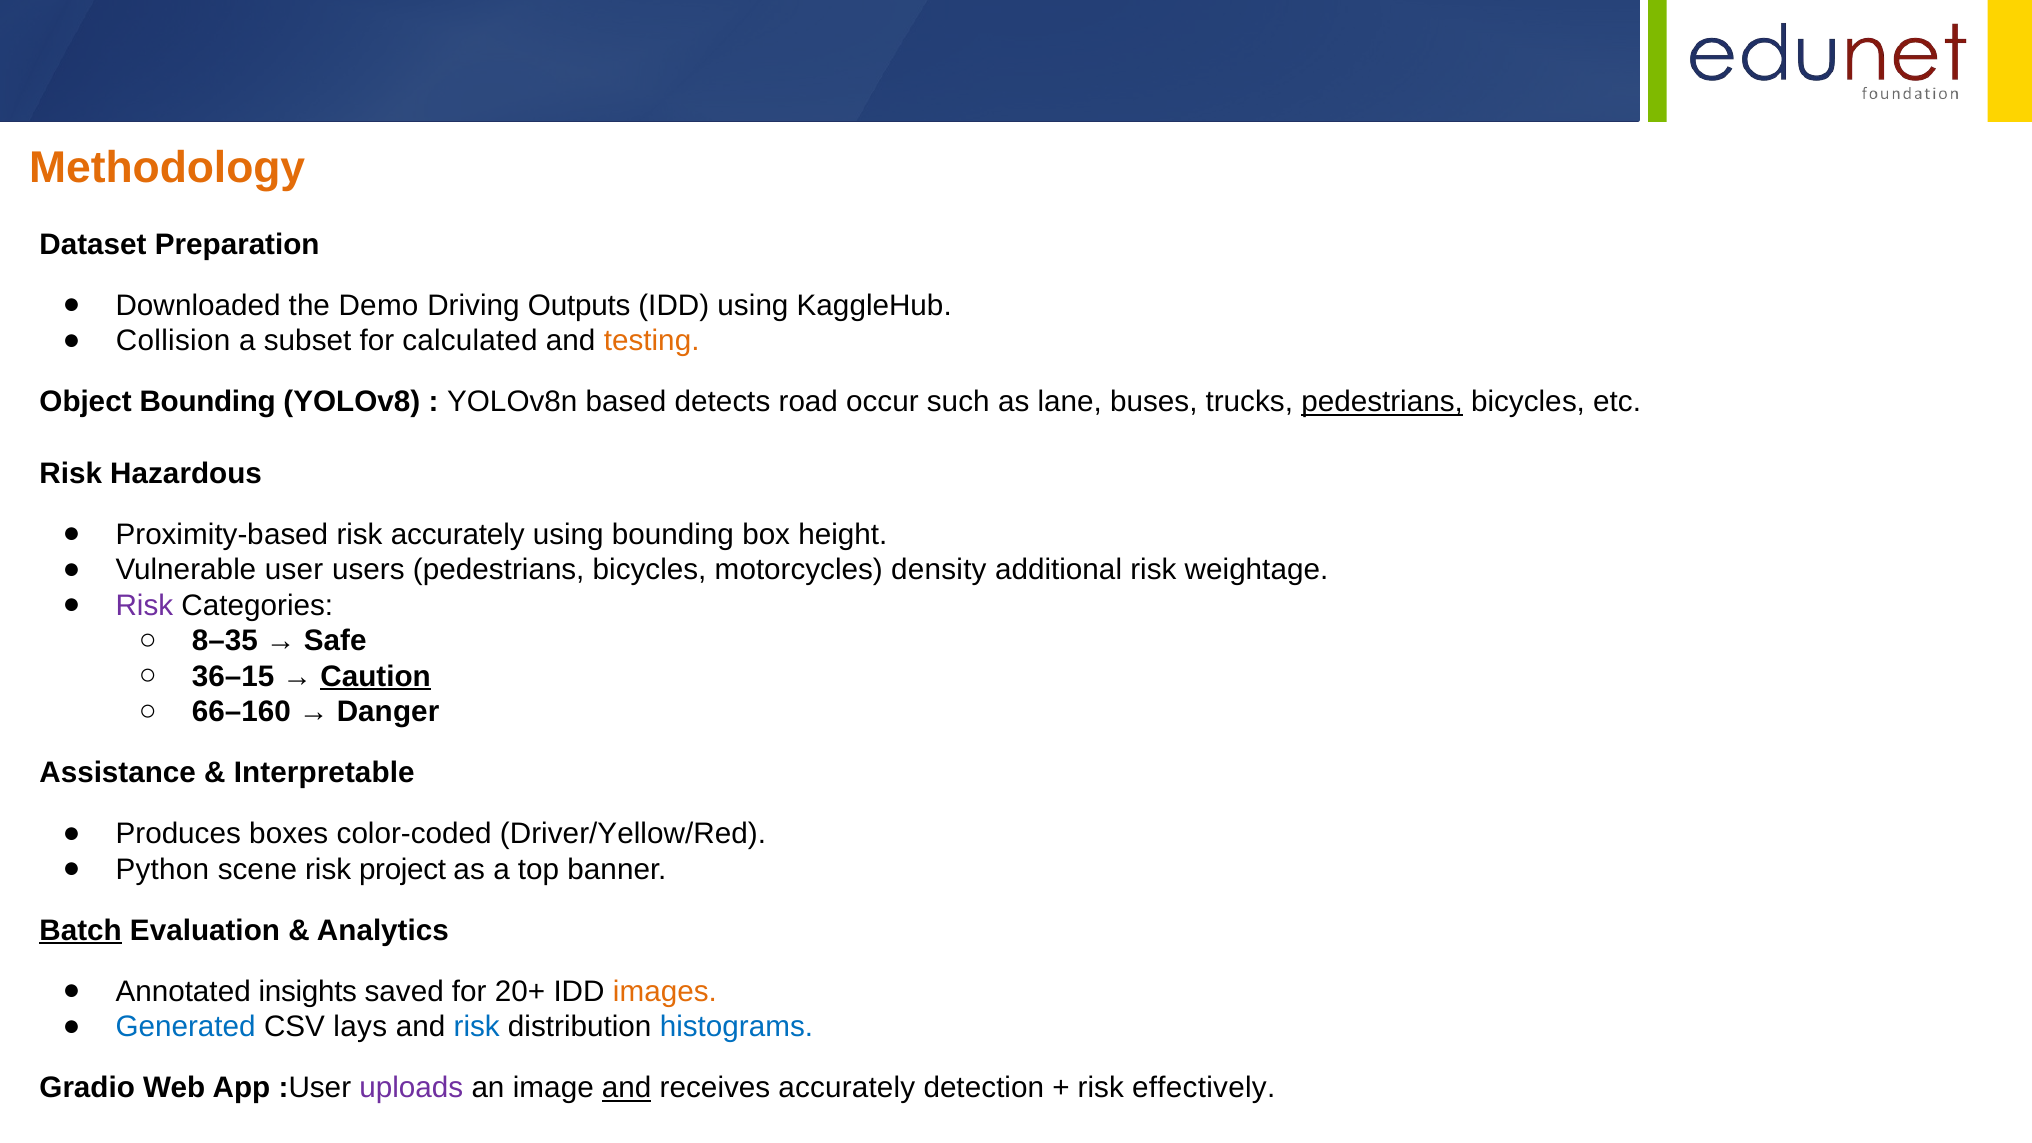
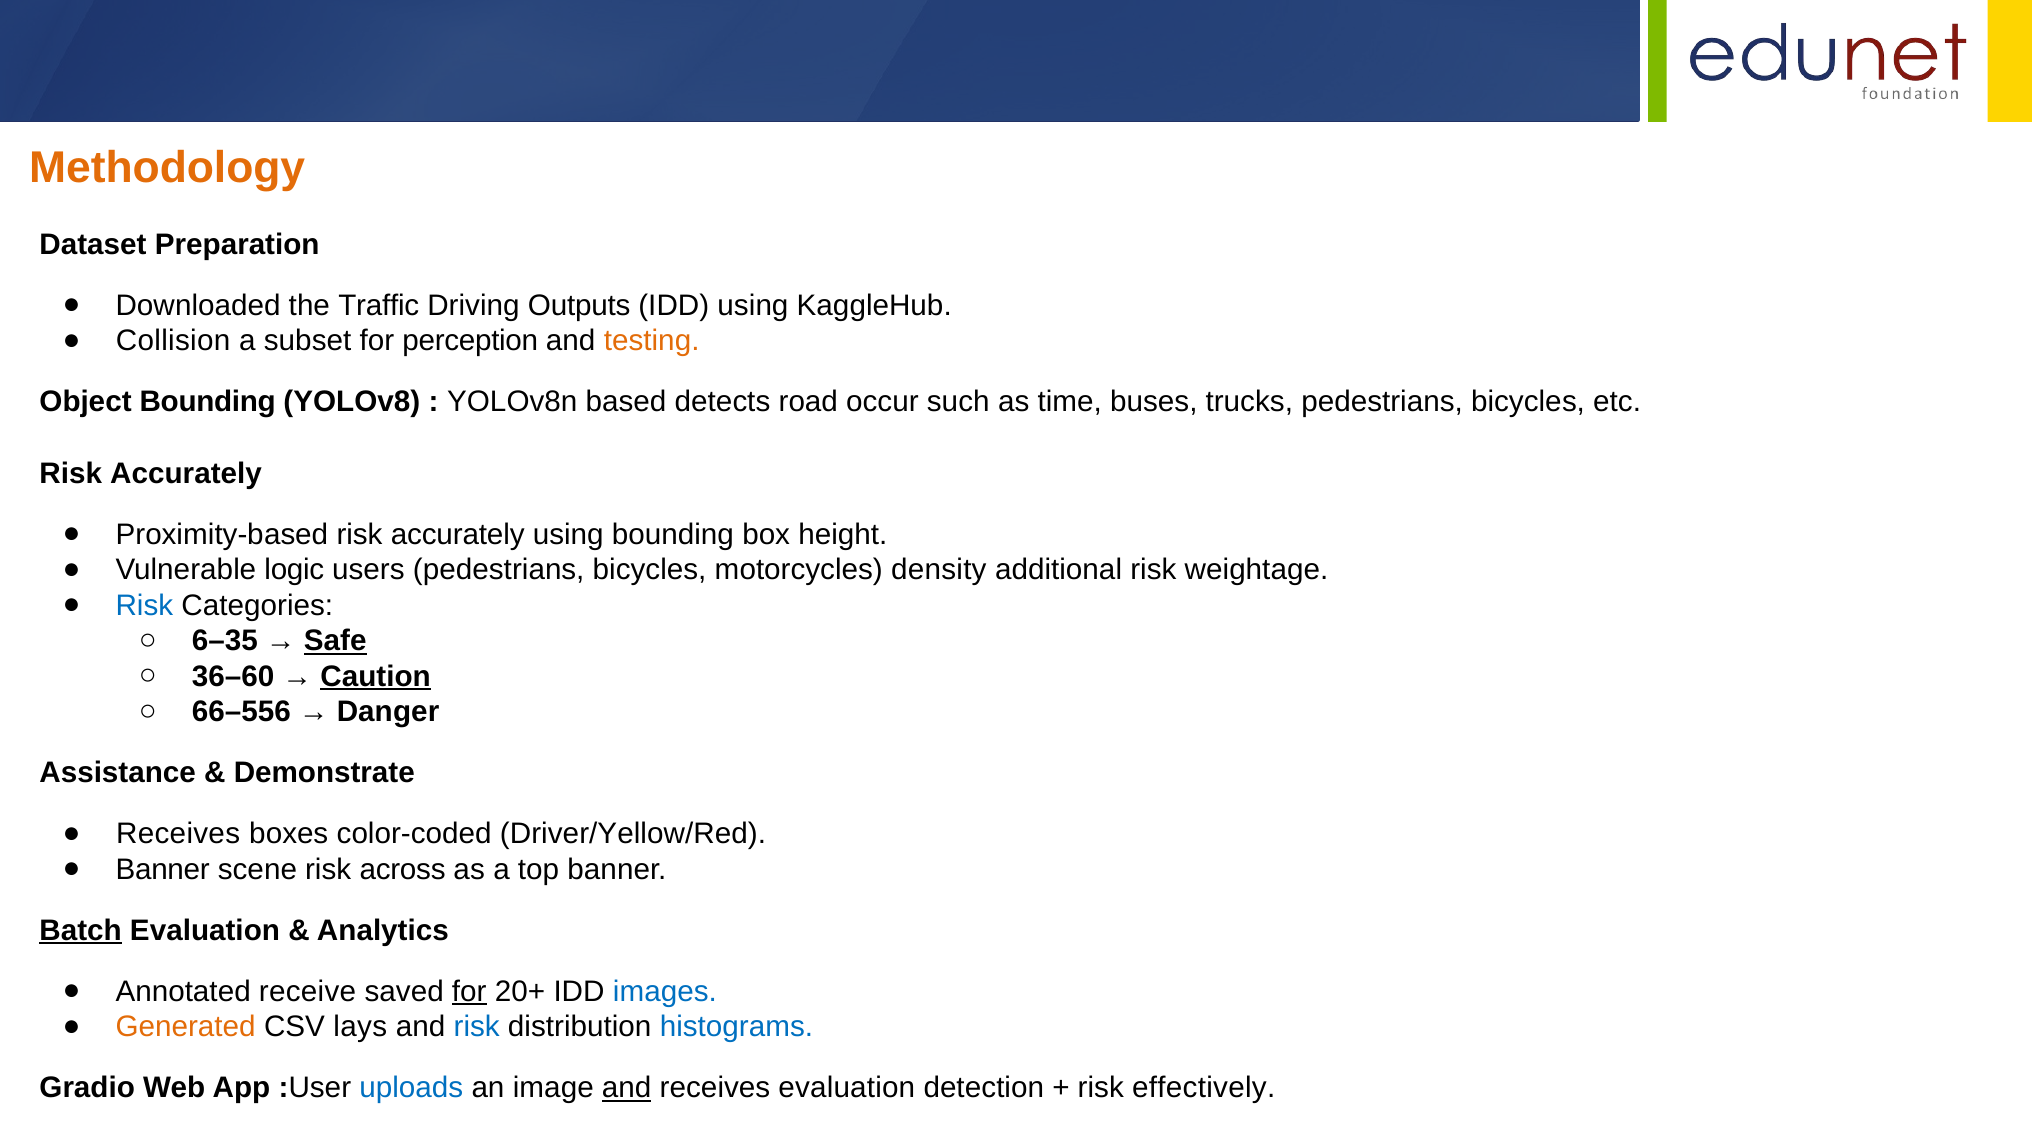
Demo: Demo -> Traffic (379, 306)
calculated: calculated -> perception (470, 341)
lane: lane -> time (1070, 402)
pedestrians underline: present -> none (1382, 402)
Hazardous: Hazardous -> Accurately (186, 473)
user: user -> logic (294, 570)
Risk colour: purple -> blue (144, 605)
8–35: 8–35 -> 6–35 (225, 641)
Safe underline: none -> present (335, 641)
36–15: 36–15 -> 36–60 (233, 677)
66–160: 66–160 -> 66–556 (241, 712)
Interpretable: Interpretable -> Demonstrate (324, 773)
Produces: Produces -> Receives (178, 834)
Python: Python -> Banner (163, 870)
project: project -> across (403, 870)
insights: insights -> receive (308, 992)
for underline: none -> present (469, 992)
images colour: orange -> blue (665, 992)
Generated colour: blue -> orange (186, 1027)
uploads colour: purple -> blue (411, 1088)
receives accurately: accurately -> evaluation (847, 1088)
